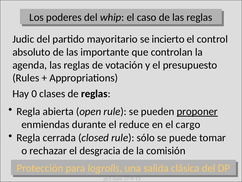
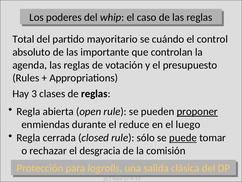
Judic: Judic -> Total (23, 39)
incierto: incierto -> cuándo (168, 39)
0: 0 -> 3 (34, 94)
cargo: cargo -> luego (188, 124)
puede underline: none -> present (183, 137)
